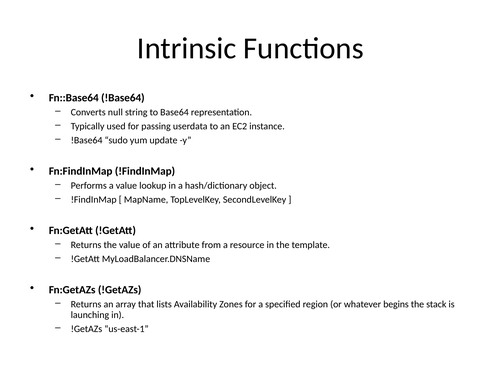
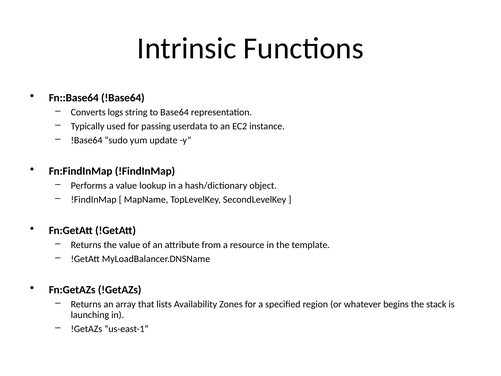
null: null -> logs (115, 112)
